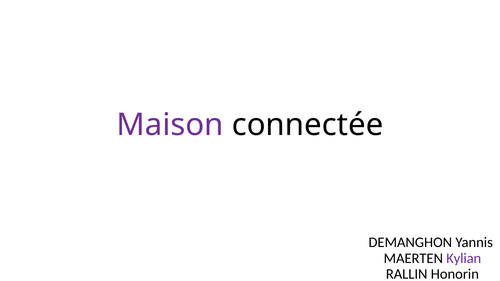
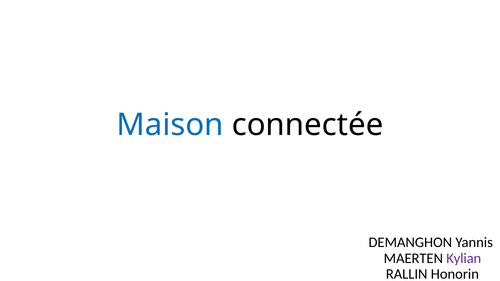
Maison colour: purple -> blue (170, 125)
